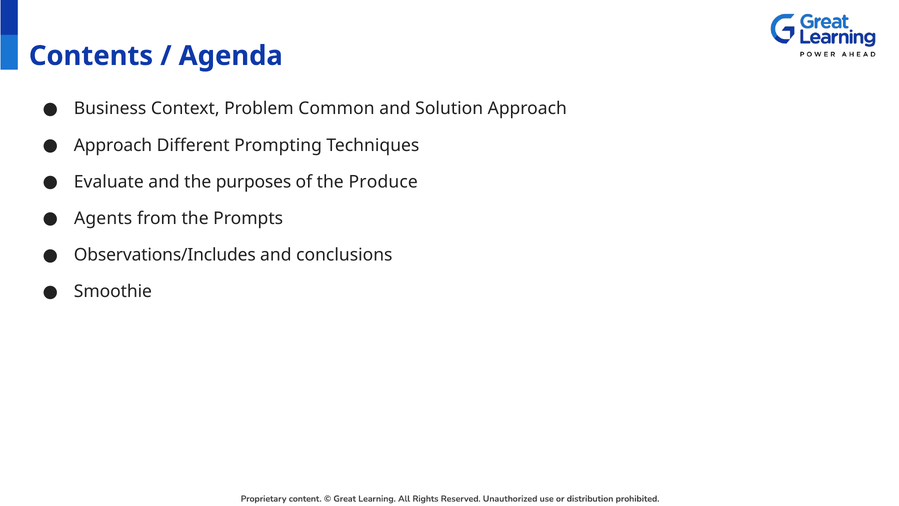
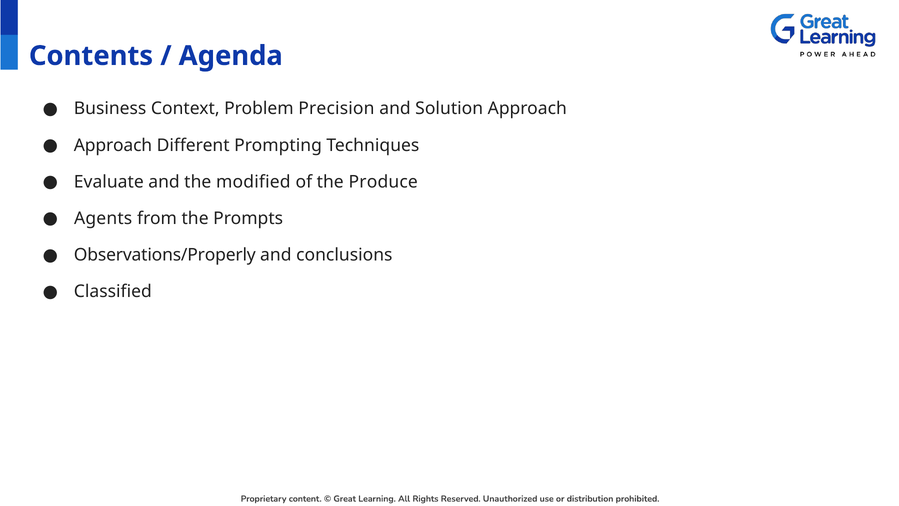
Common: Common -> Precision (336, 109)
purposes: purposes -> modified (253, 182)
Observations/Includes: Observations/Includes -> Observations/Properly (165, 255)
Smoothie: Smoothie -> Classified (113, 292)
